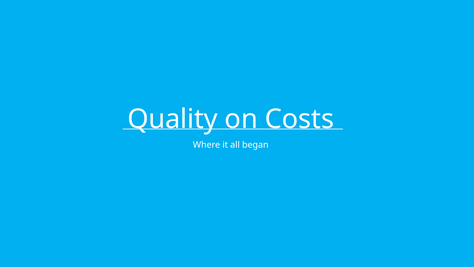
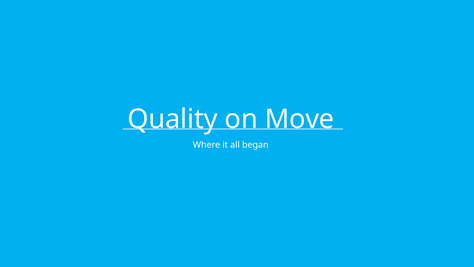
Costs: Costs -> Move (300, 119)
